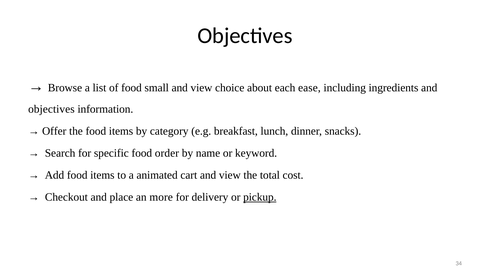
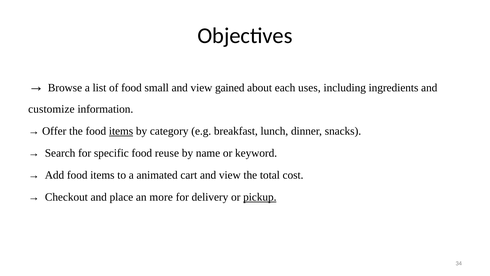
choice: choice -> gained (230, 88)
ease: ease -> uses (309, 88)
objectives: objectives -> customize (51, 109)
items underline: none -> present (121, 131)
order: order -> reuse (167, 153)
